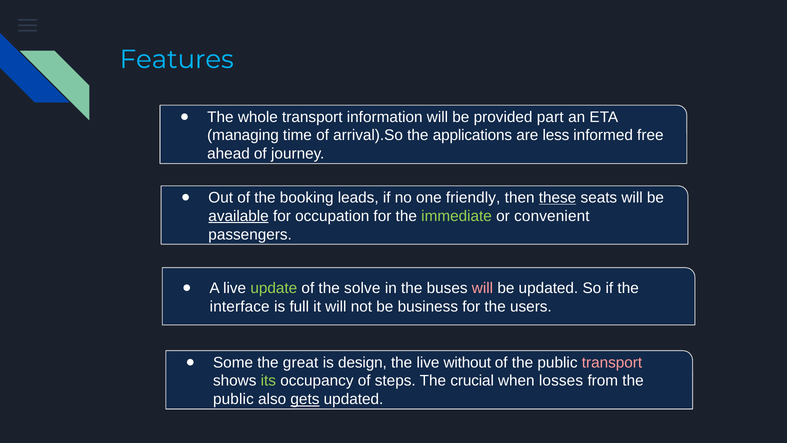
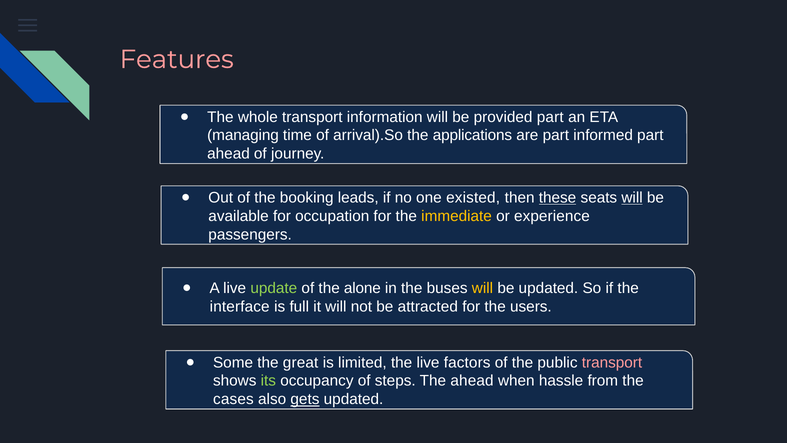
Features colour: light blue -> pink (177, 59)
are less: less -> part (556, 135)
informed free: free -> part (650, 135)
friendly: friendly -> existed (473, 198)
will underline: none -> present (632, 198)
available underline: present -> none (239, 216)
immediate colour: light green -> yellow (457, 216)
convenient: convenient -> experience (552, 216)
solve: solve -> alone (362, 288)
will colour: pink -> yellow (482, 288)
business: business -> attracted (428, 306)
design: design -> limited (362, 362)
without: without -> factors (467, 362)
The crucial: crucial -> ahead (472, 381)
losses: losses -> hassle (561, 381)
public: public -> cases (233, 399)
